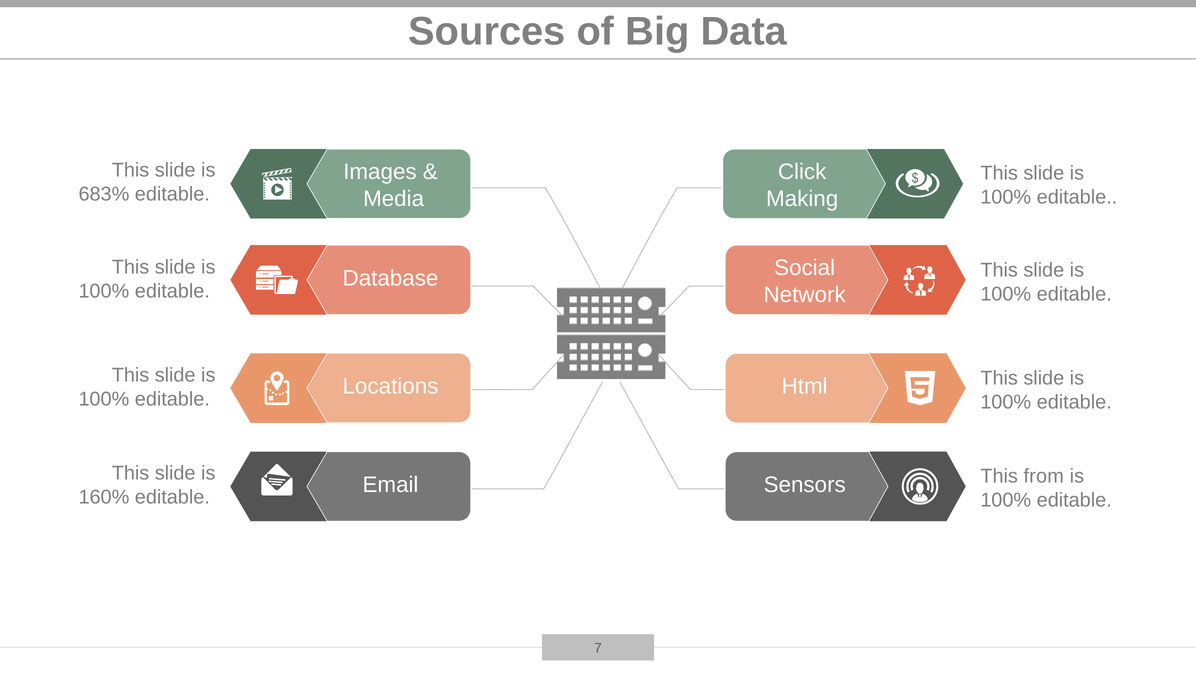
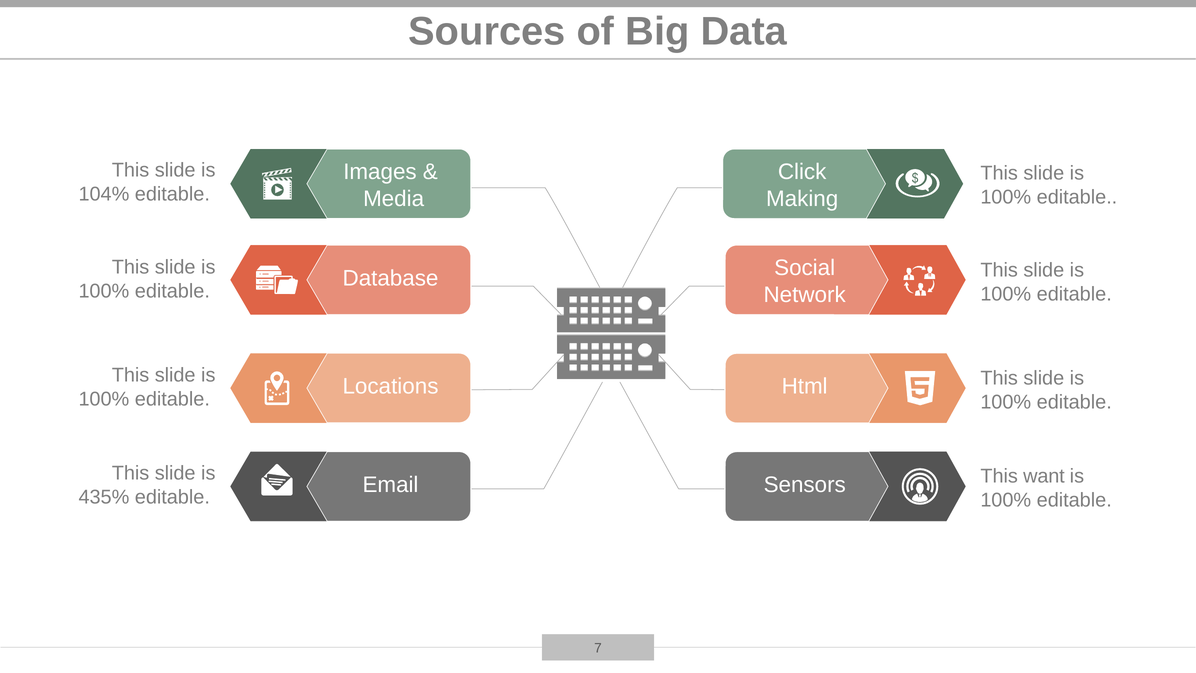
683%: 683% -> 104% (104, 194)
from: from -> want (1044, 476)
160%: 160% -> 435% (104, 497)
